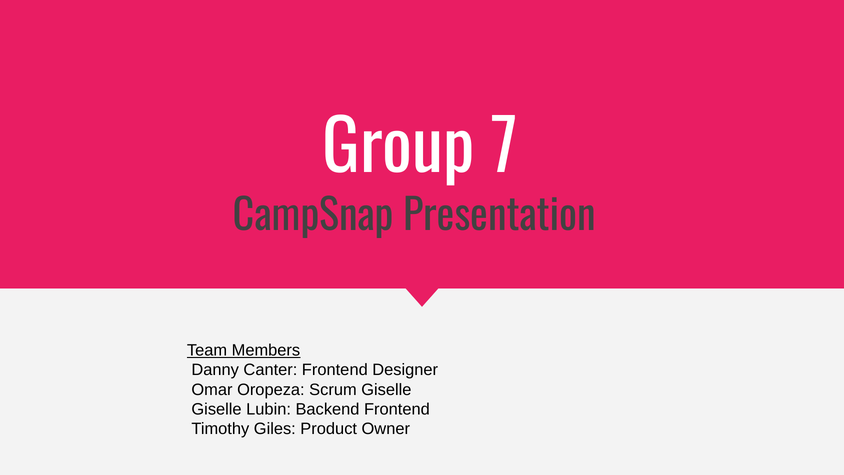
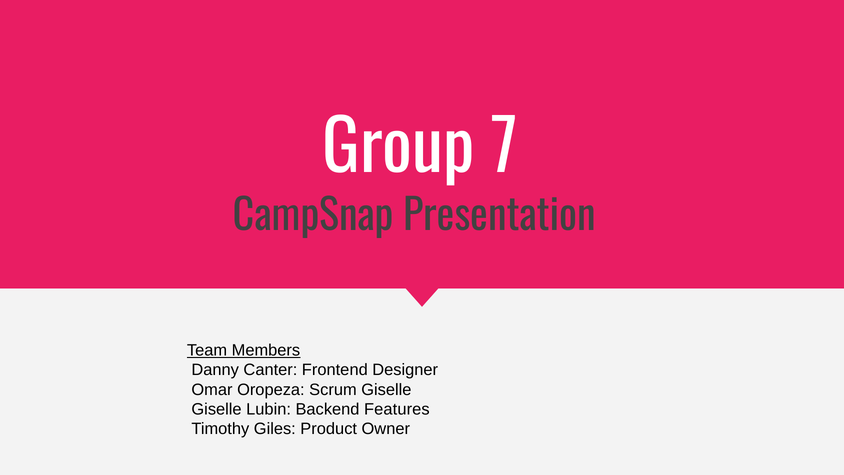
Backend Frontend: Frontend -> Features (397, 409)
